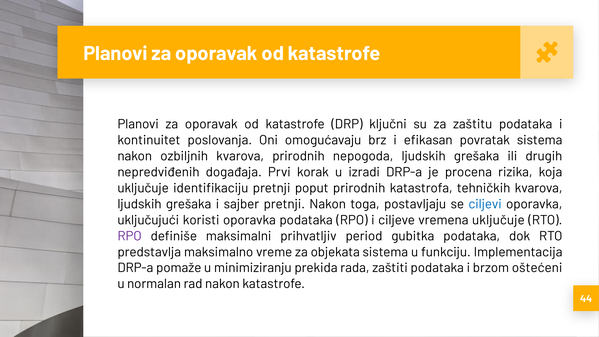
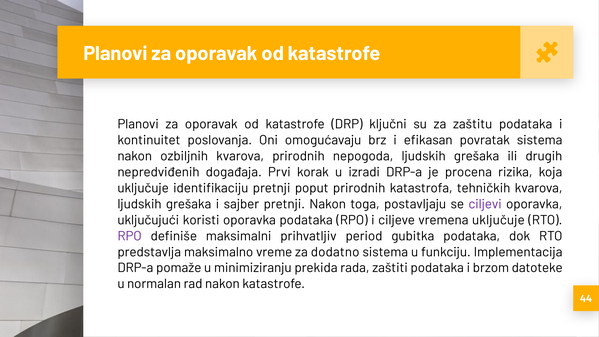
ciljevi colour: blue -> purple (485, 204)
objekata: objekata -> dodatno (335, 252)
oštećeni: oštećeni -> datoteke (537, 268)
